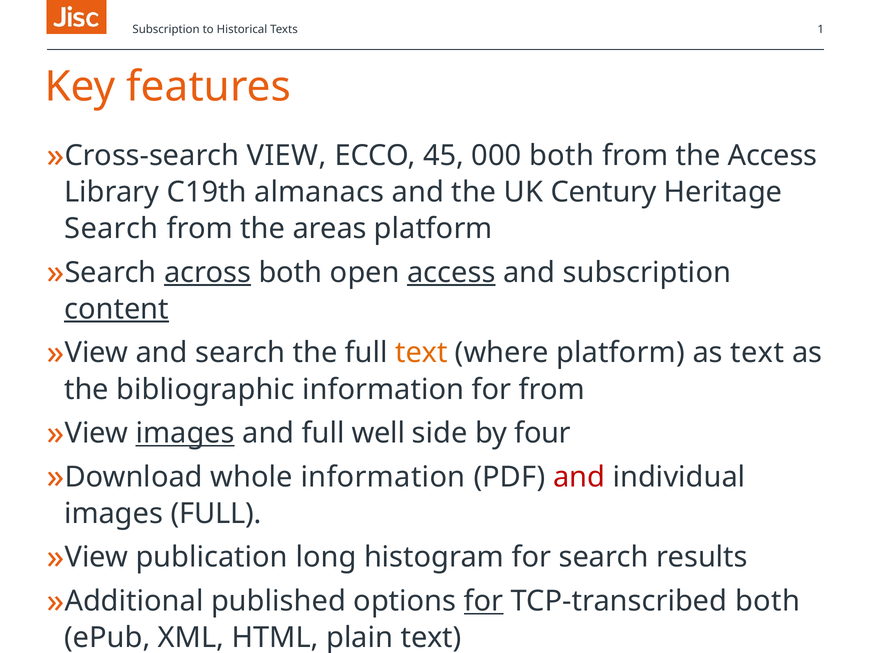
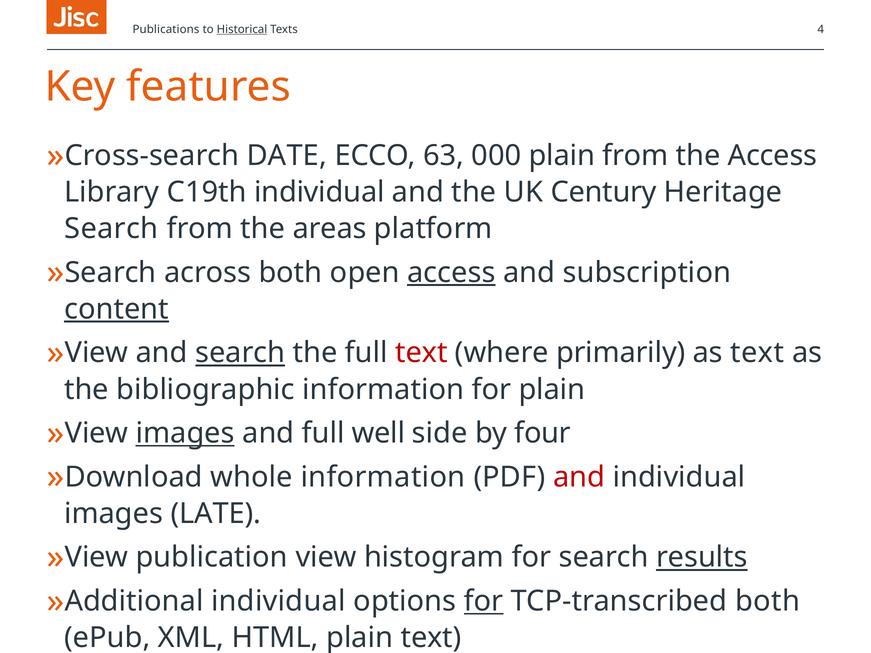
Subscription: Subscription -> Publications (166, 29)
Historical underline: none -> present (242, 29)
1: 1 -> 4 (821, 29)
VIEW: VIEW -> DATE (287, 156)
45: 45 -> 63 (443, 156)
000 both: both -> plain (562, 156)
C19th almanacs: almanacs -> individual (319, 192)
across underline: present -> none (208, 273)
search underline: none -> present (240, 353)
text colour: orange -> red (421, 353)
where platform: platform -> primarily (621, 353)
for from: from -> plain (552, 390)
images FULL: FULL -> LATE (216, 514)
long: long -> view (326, 558)
results underline: none -> present (702, 558)
published: published -> individual (278, 601)
